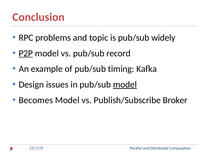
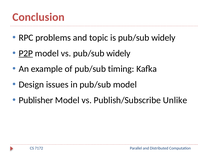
vs pub/sub record: record -> widely (118, 53)
model underline: present -> none (125, 85)
Becomes: Becomes -> Publisher (36, 100)
Broker: Broker -> Unlike (175, 100)
